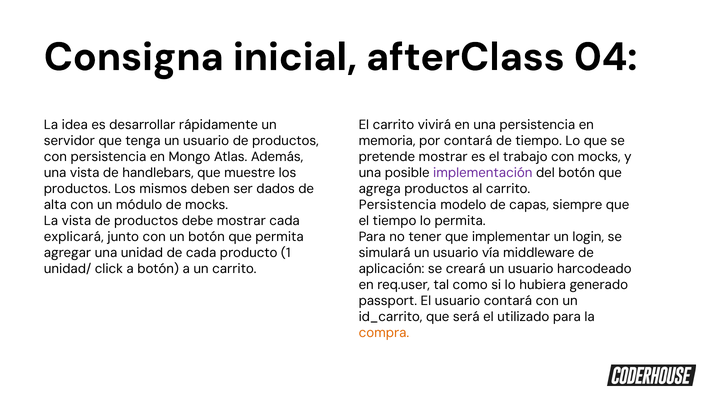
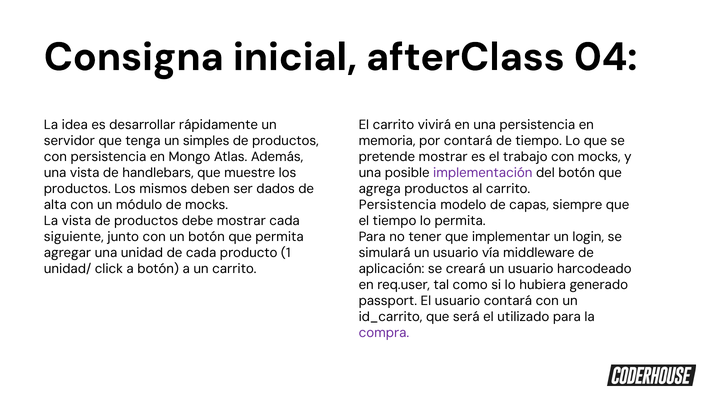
tenga un usuario: usuario -> simples (206, 141)
explicará: explicará -> siguiente (74, 236)
compra colour: orange -> purple (384, 332)
